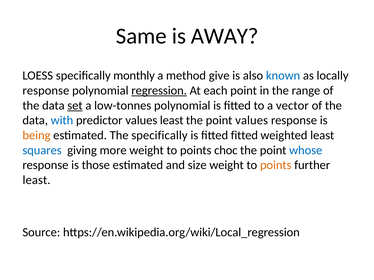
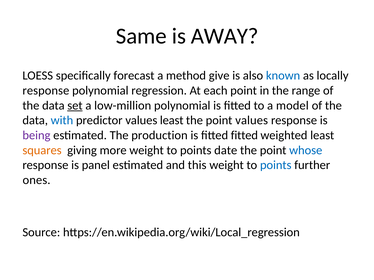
monthly: monthly -> forecast (134, 76)
regression underline: present -> none (159, 91)
low-tonnes: low-tonnes -> low-million (123, 106)
vector: vector -> model (292, 106)
being colour: orange -> purple (36, 136)
The specifically: specifically -> production (159, 136)
squares colour: blue -> orange (42, 150)
choc: choc -> date (226, 150)
those: those -> panel (96, 165)
size: size -> this (197, 165)
points colour: orange -> blue (276, 165)
least: least -> ones (37, 180)
